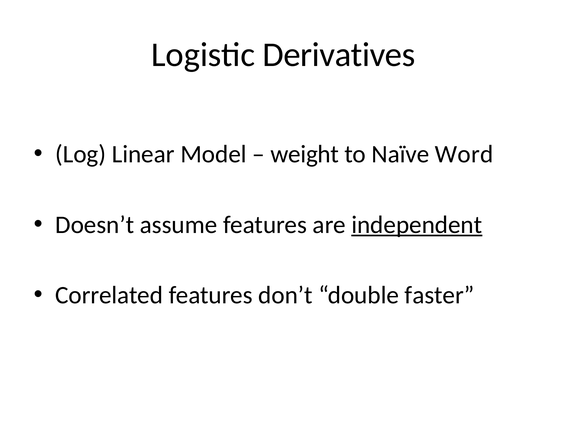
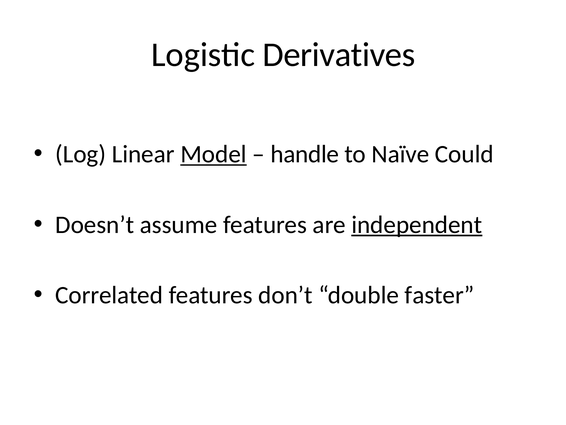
Model underline: none -> present (214, 154)
weight: weight -> handle (305, 154)
Word: Word -> Could (464, 154)
